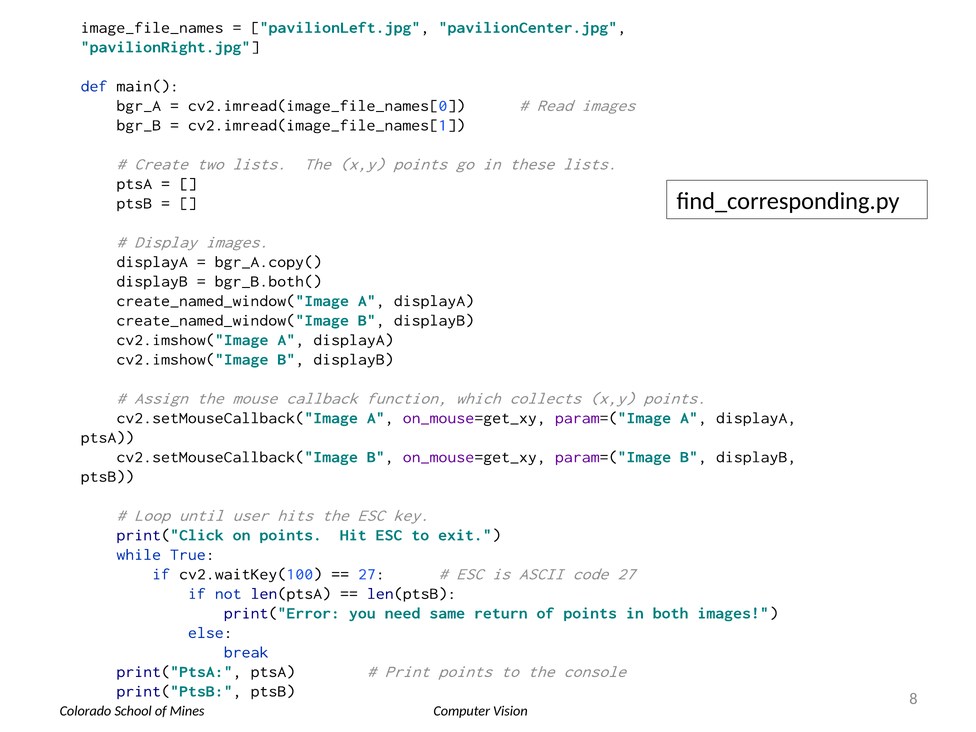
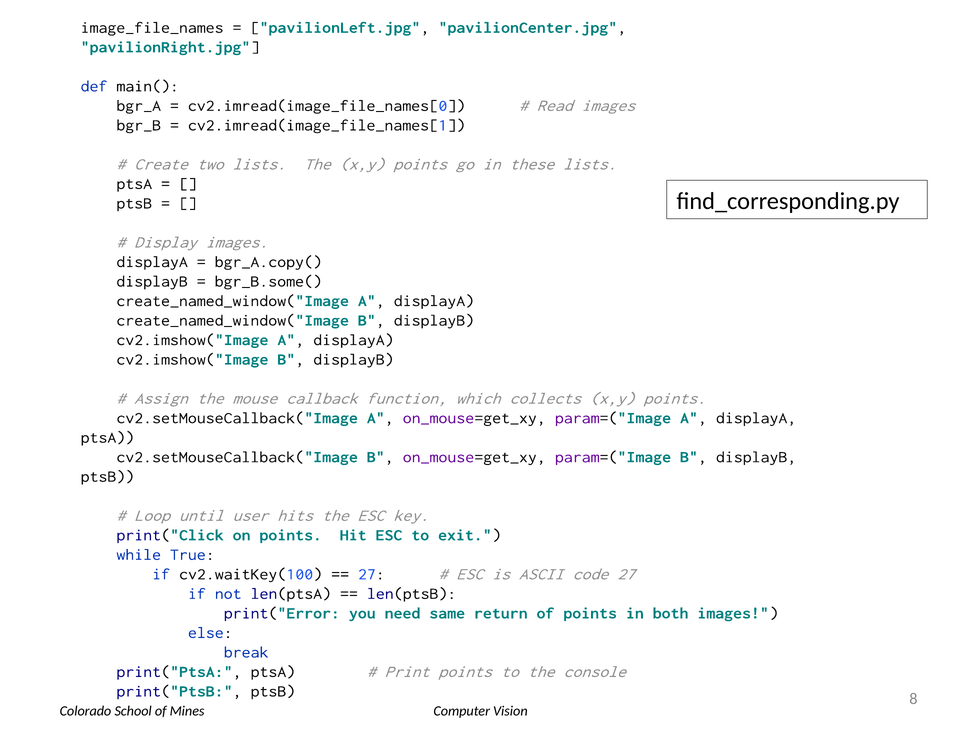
bgr_B.both(: bgr_B.both( -> bgr_B.some( (268, 281)
